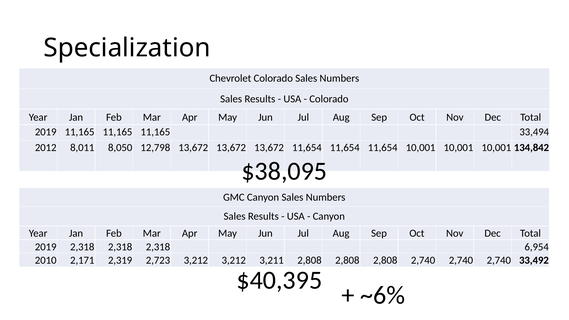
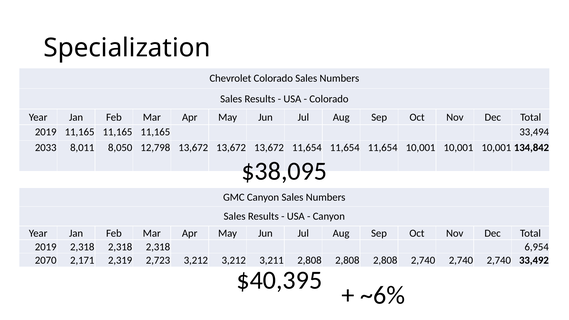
2012: 2012 -> 2033 (46, 148)
2010: 2010 -> 2070 (46, 260)
